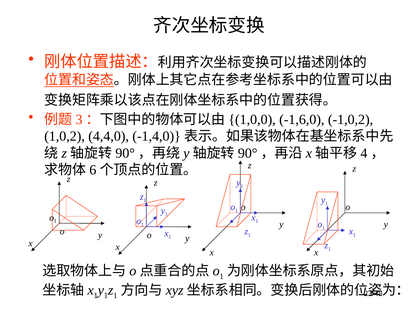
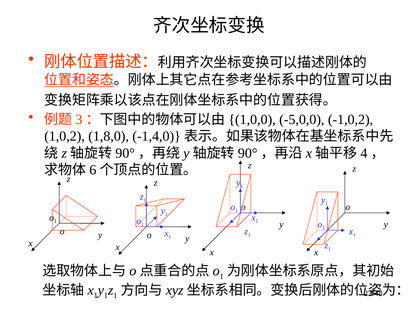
-1,6,0: -1,6,0 -> -5,0,0 (302, 119)
4,4,0: 4,4,0 -> 1,8,0 (109, 136)
